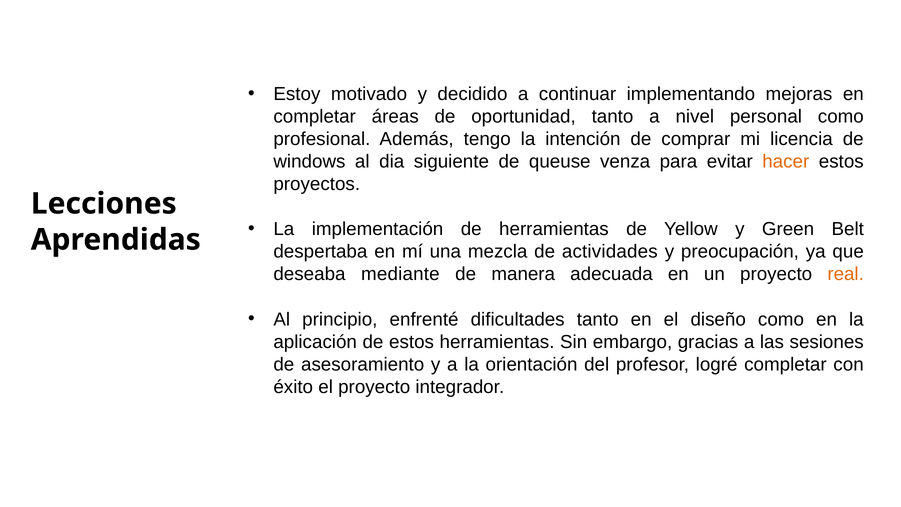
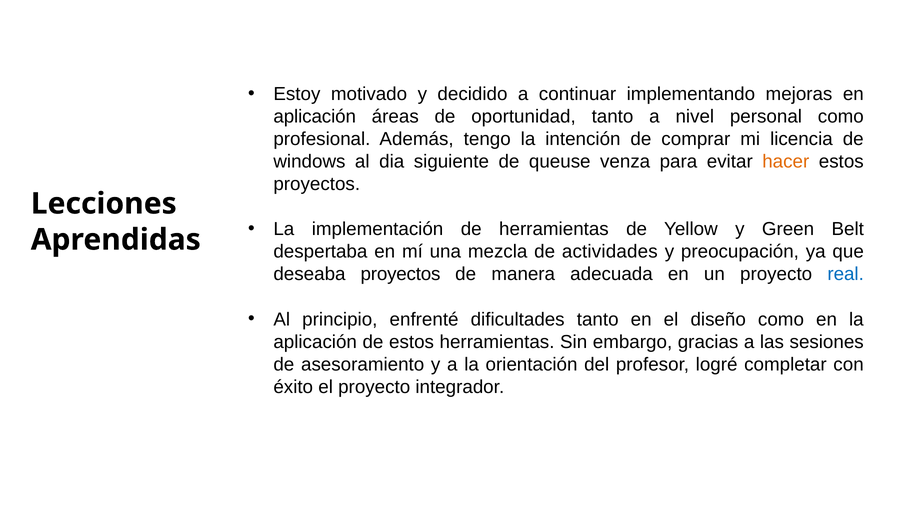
completar: completar -> aplicación (315, 116)
deseaba mediante: mediante -> proyectos (401, 274)
real colour: orange -> blue (846, 274)
